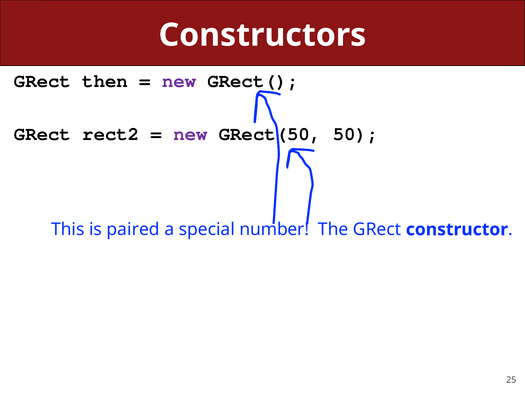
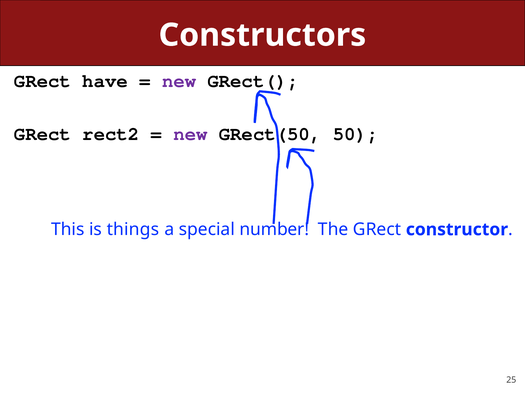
then: then -> have (105, 81)
paired: paired -> things (133, 229)
